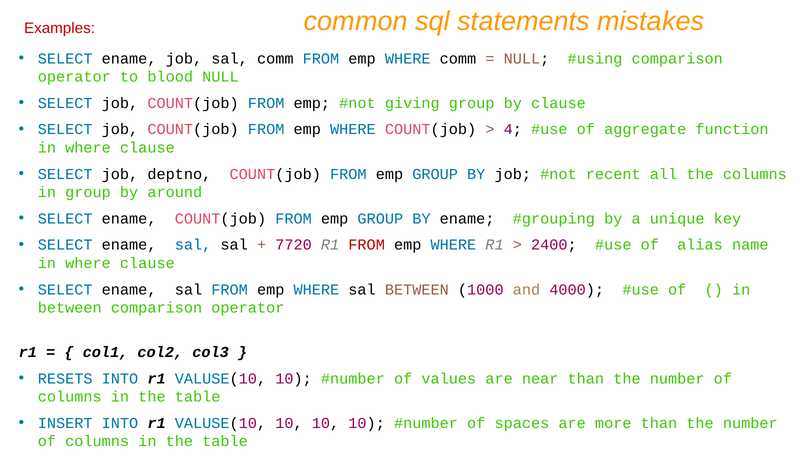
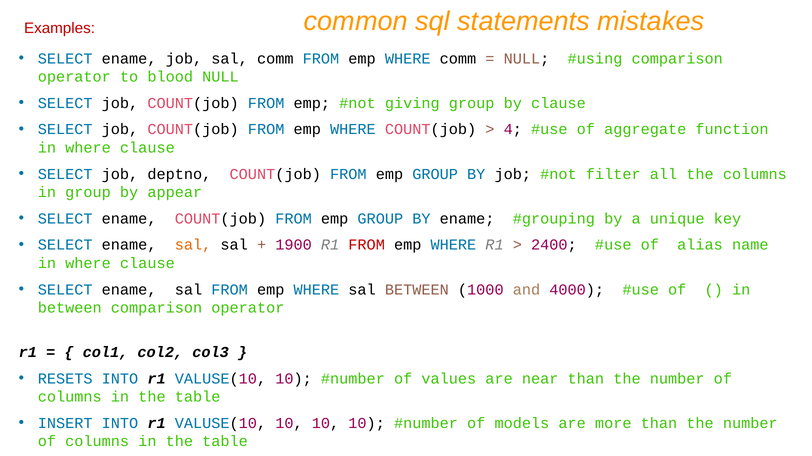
recent: recent -> filter (613, 174)
around: around -> appear (175, 193)
sal colour: blue -> orange (193, 245)
7720: 7720 -> 1900 (294, 245)
spaces: spaces -> models (522, 424)
